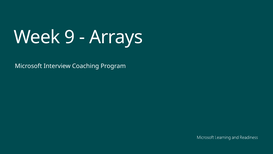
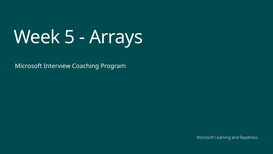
9: 9 -> 5 (70, 37)
